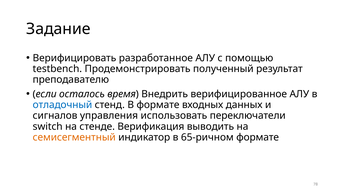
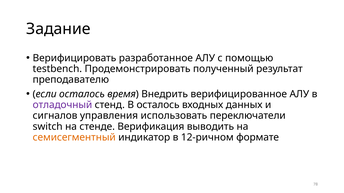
отладочный colour: blue -> purple (62, 105)
В формате: формате -> осталось (158, 105)
65-ричном: 65-ричном -> 12-ричном (207, 138)
